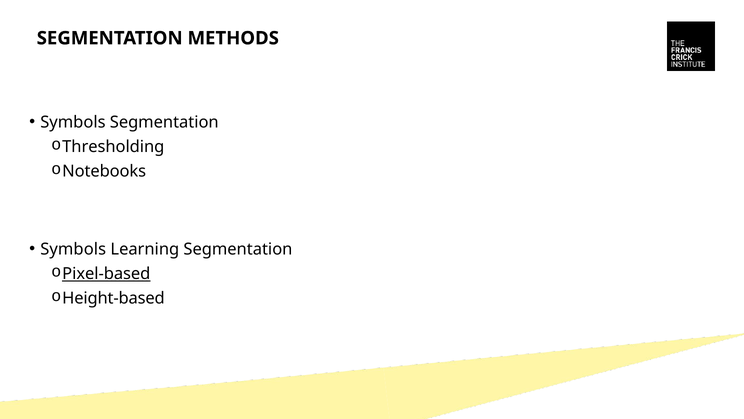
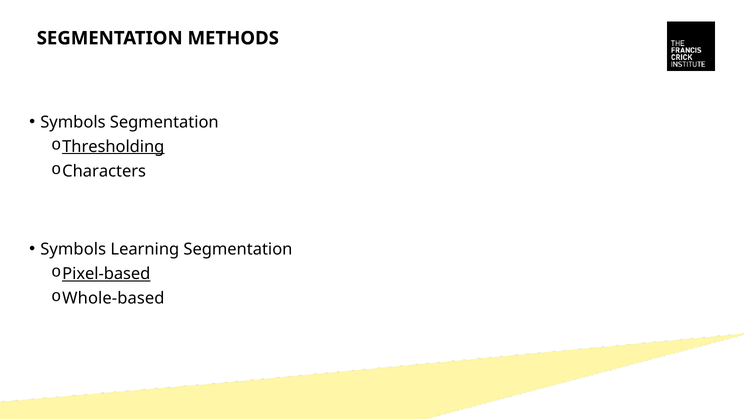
Thresholding underline: none -> present (113, 146)
Notebooks: Notebooks -> Characters (104, 171)
Height-based: Height-based -> Whole-based (113, 298)
